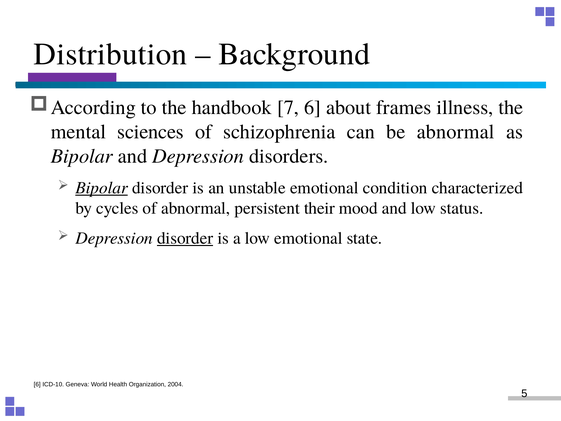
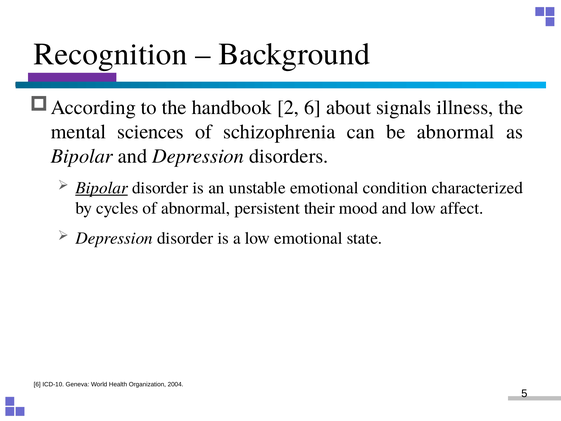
Distribution: Distribution -> Recognition (110, 54)
7: 7 -> 2 (288, 107)
frames: frames -> signals (404, 107)
status: status -> affect (462, 208)
disorder underline: present -> none (185, 238)
